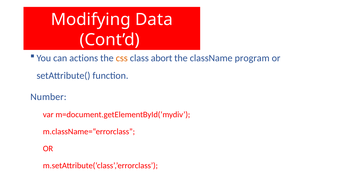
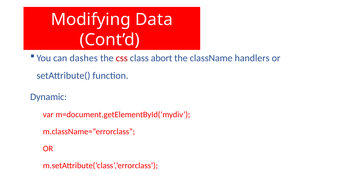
actions: actions -> dashes (84, 58)
css colour: orange -> red (122, 58)
program: program -> handlers (252, 58)
Number: Number -> Dynamic (49, 97)
